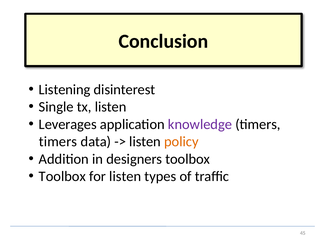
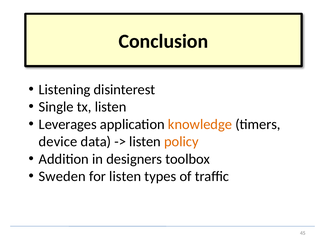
knowledge colour: purple -> orange (200, 124)
timers: timers -> device (58, 142)
Toolbox: Toolbox -> Sweden (62, 176)
